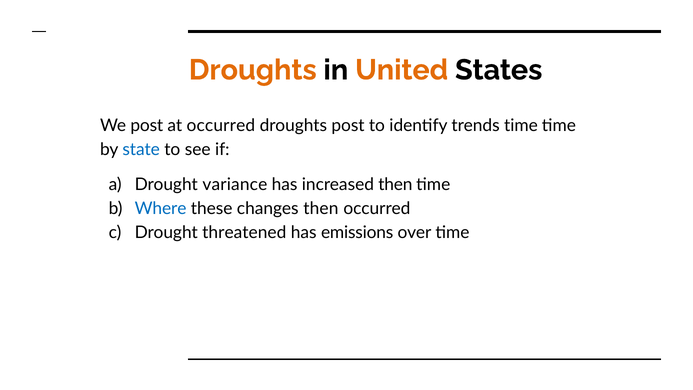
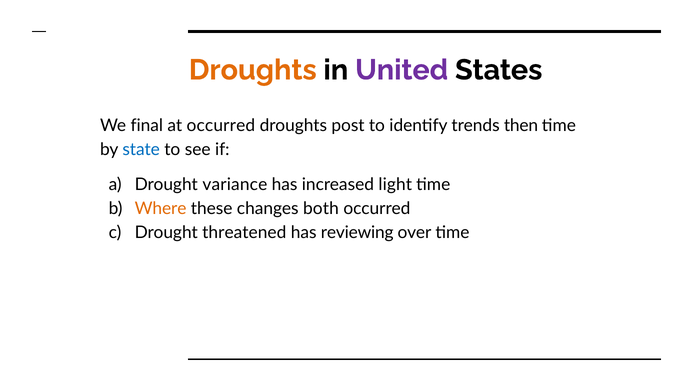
United colour: orange -> purple (402, 70)
We post: post -> final (147, 125)
trends time: time -> then (521, 125)
increased then: then -> light (395, 185)
Where colour: blue -> orange (161, 209)
changes then: then -> both (321, 209)
emissions: emissions -> reviewing (357, 232)
